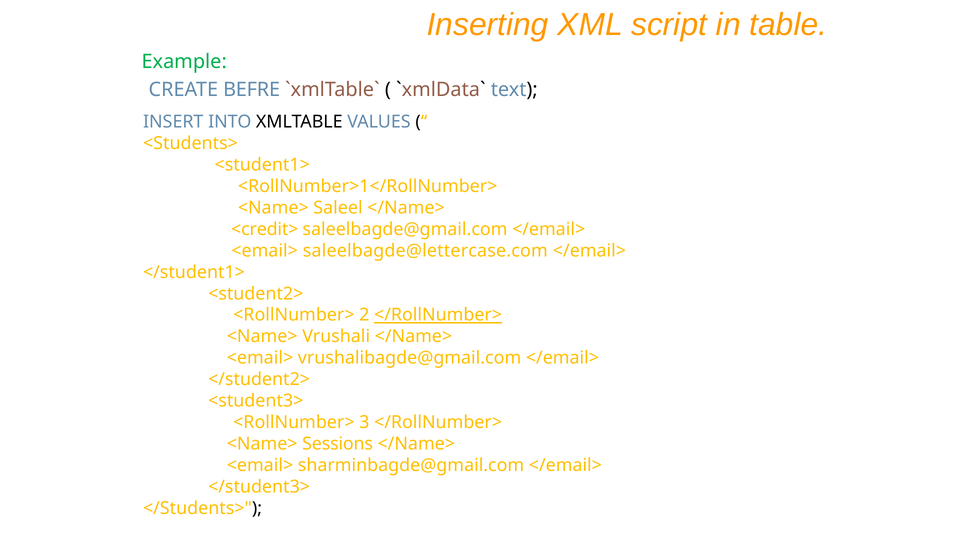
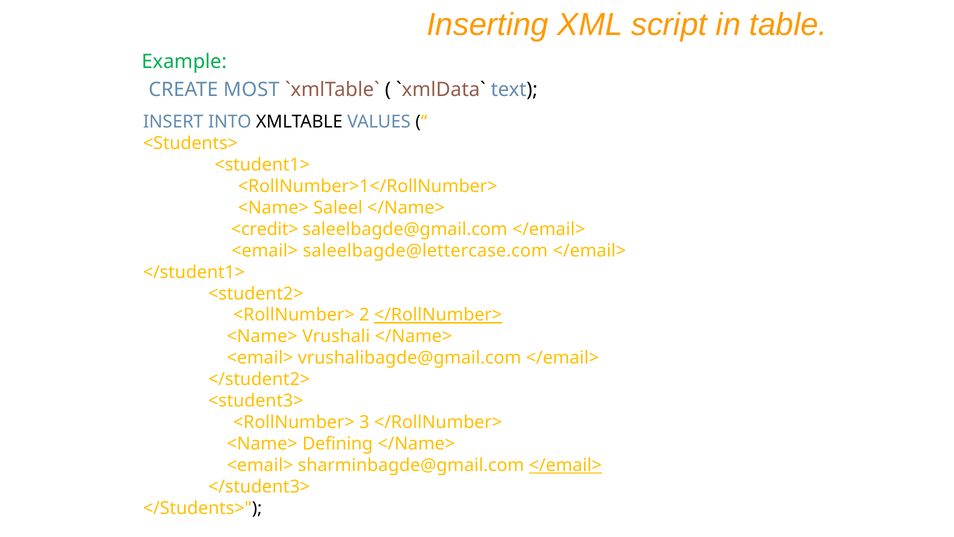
BEFRE: BEFRE -> MOST (251, 90)
Sessions: Sessions -> Defining (338, 444)
</email> underline: none -> present (565, 465)
